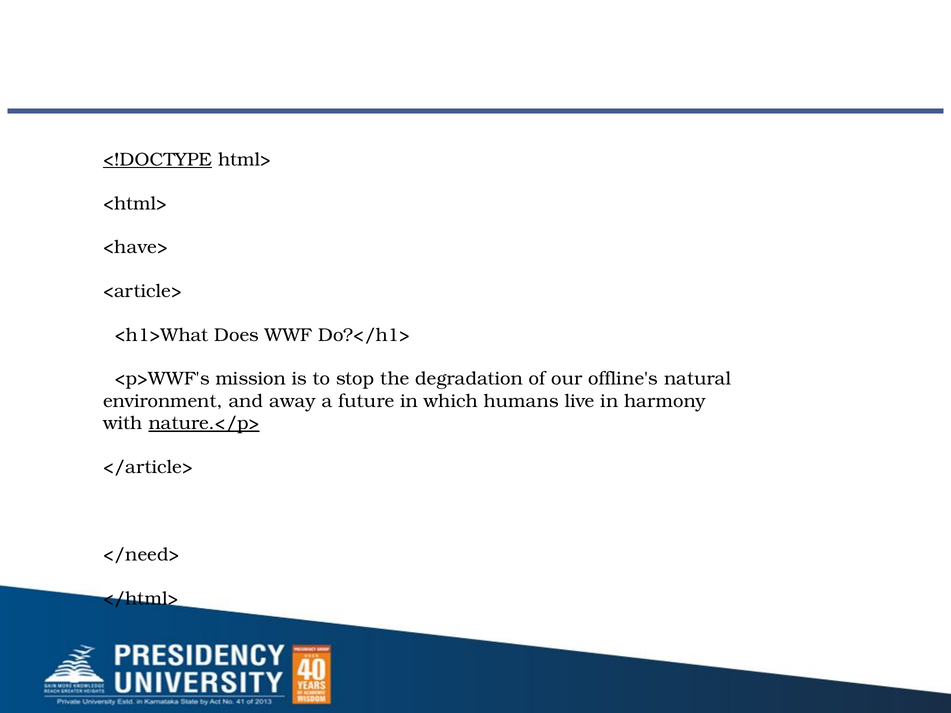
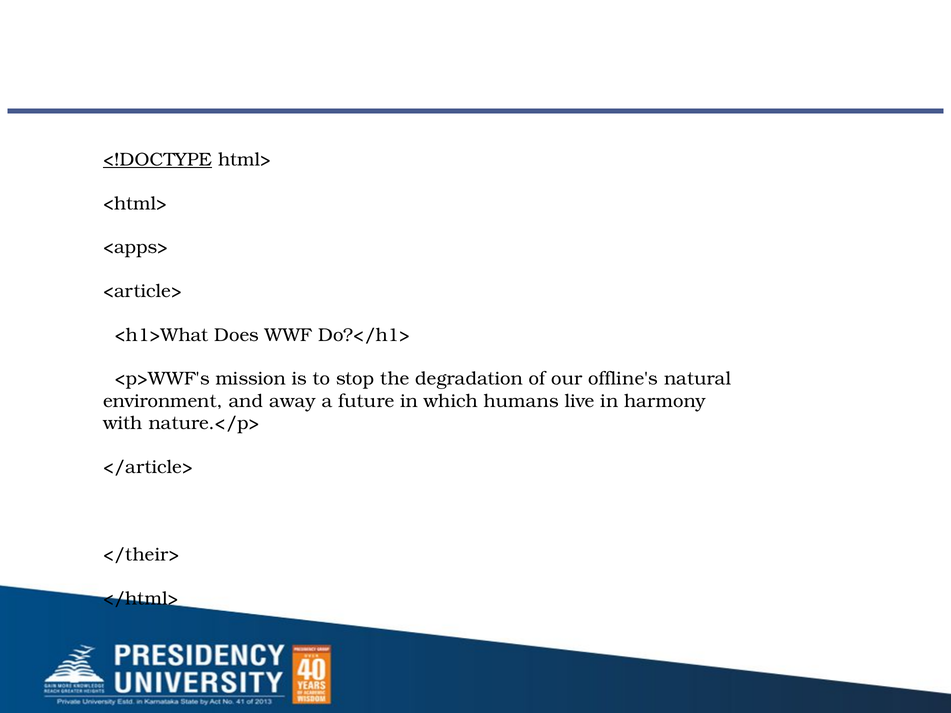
<have>: <have> -> <apps> (136, 247)
nature.</p> underline: present -> none (204, 423)
</need>: </need> -> </their> (141, 555)
